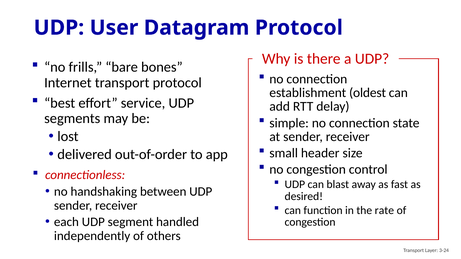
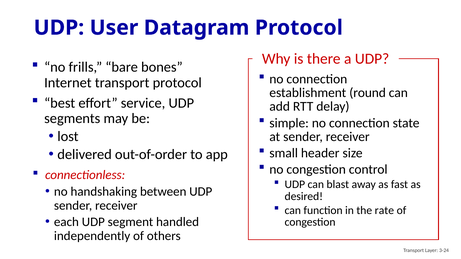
oldest: oldest -> round (368, 93)
